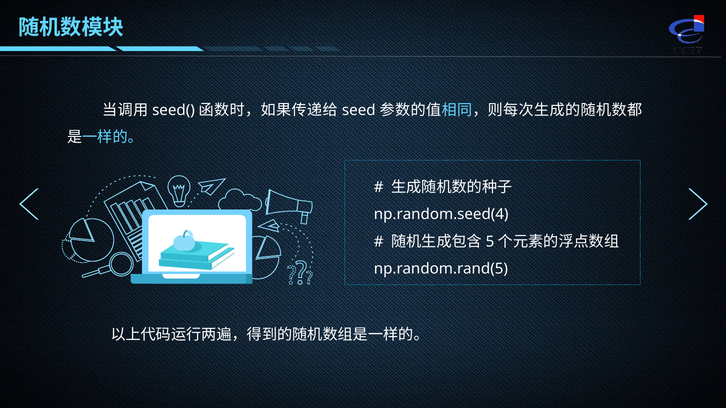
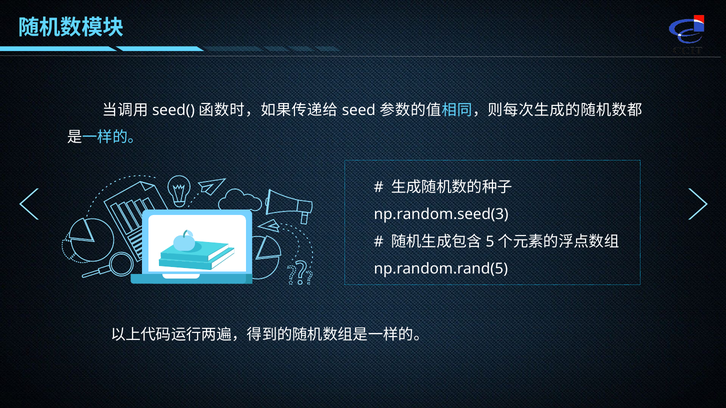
np.random.seed(4: np.random.seed(4 -> np.random.seed(3 (441, 215)
